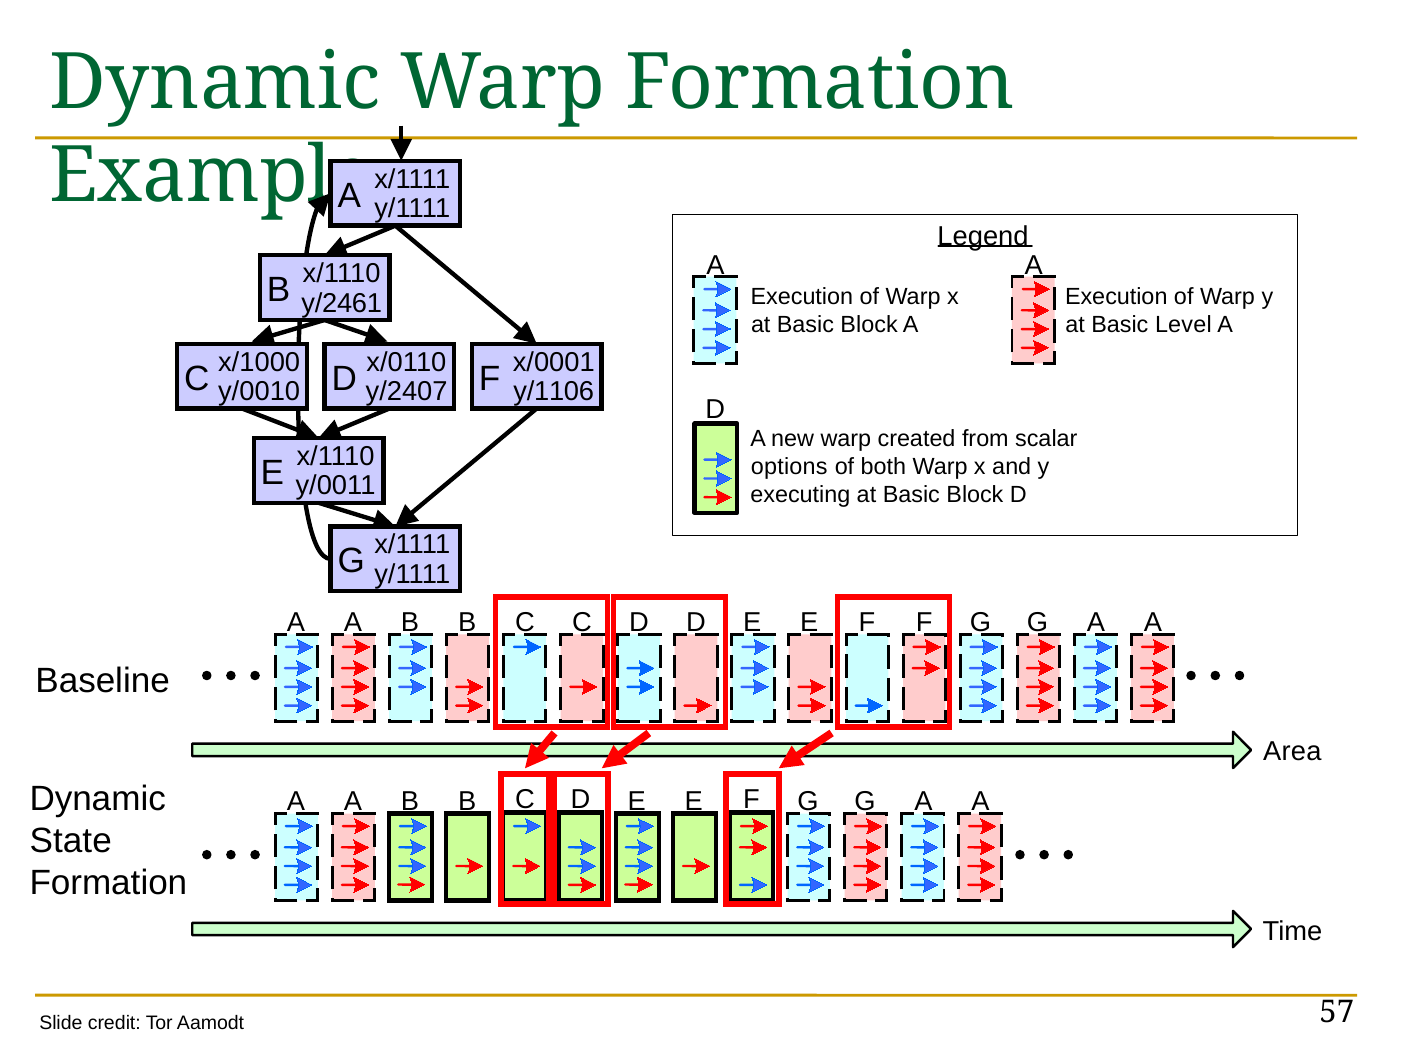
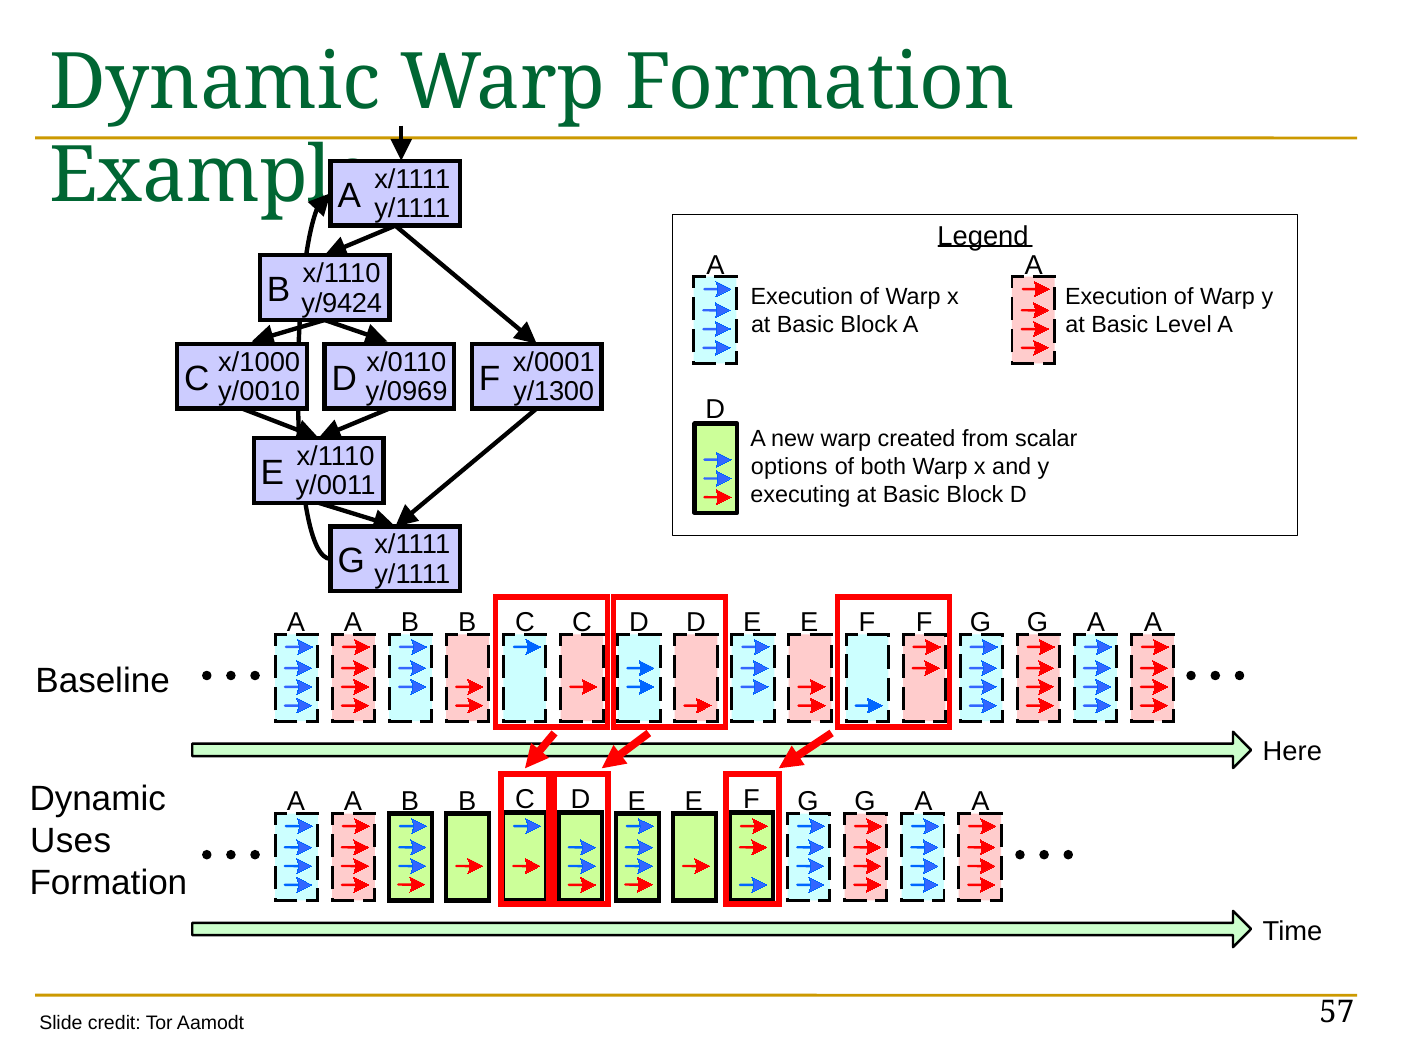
y/2461: y/2461 -> y/9424 (342, 303)
y/2407: y/2407 -> y/0969 (407, 391)
y/1106: y/1106 -> y/1300 (554, 391)
Area: Area -> Here (1292, 751)
State: State -> Uses (71, 841)
